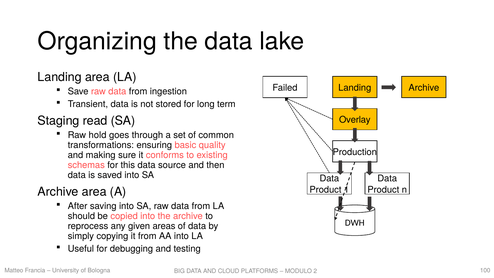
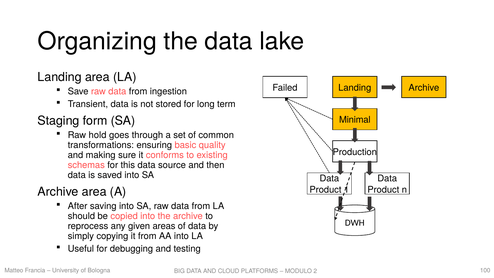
read: read -> form (95, 121)
Overlay: Overlay -> Minimal (355, 120)
